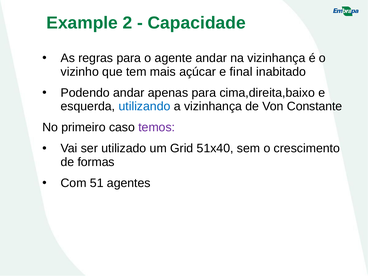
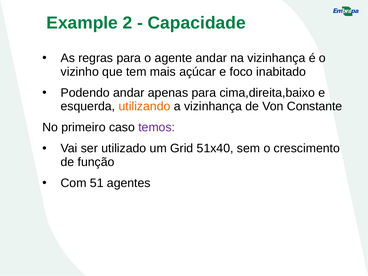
final: final -> foco (241, 72)
utilizando colour: blue -> orange (145, 106)
formas: formas -> função (96, 162)
